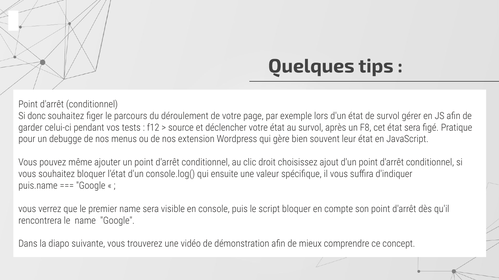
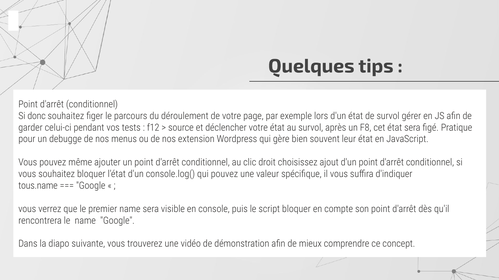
qui ensuite: ensuite -> pouvez (224, 174)
puis.name: puis.name -> tous.name (38, 186)
